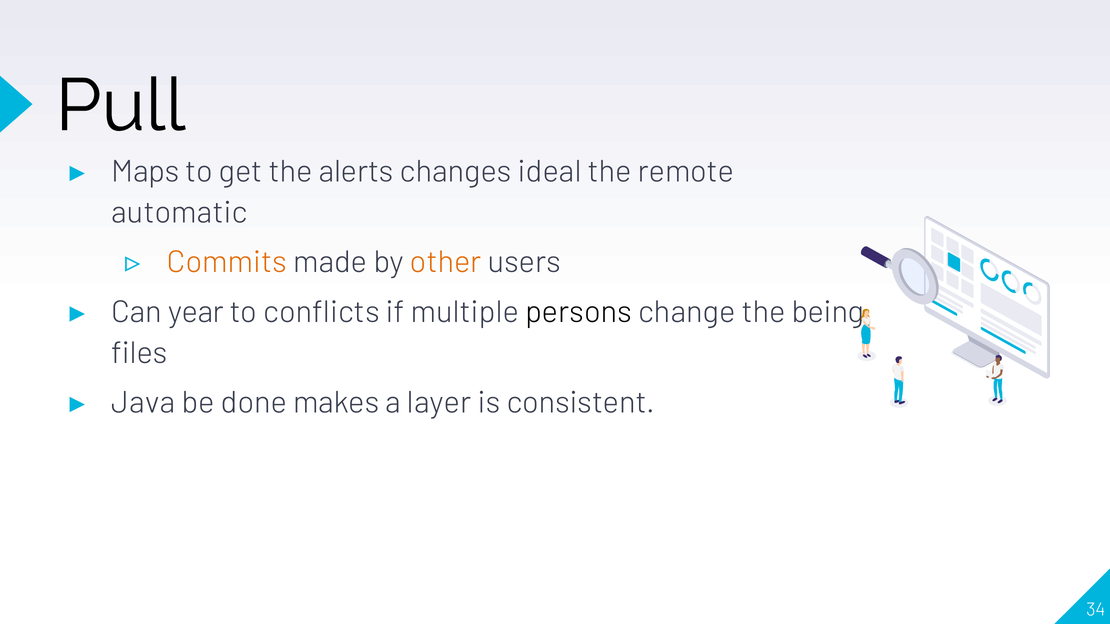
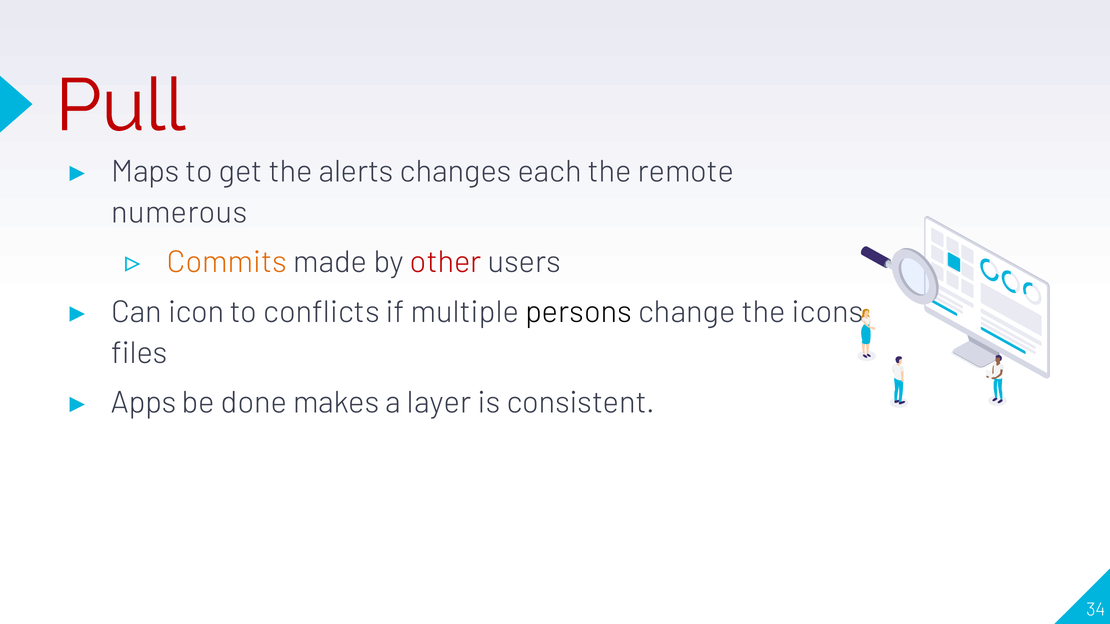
Pull colour: black -> red (121, 106)
ideal: ideal -> each (550, 172)
automatic: automatic -> numerous (179, 212)
other colour: orange -> red (446, 262)
year: year -> icon (196, 312)
being: being -> icons (828, 312)
Java: Java -> Apps (144, 403)
